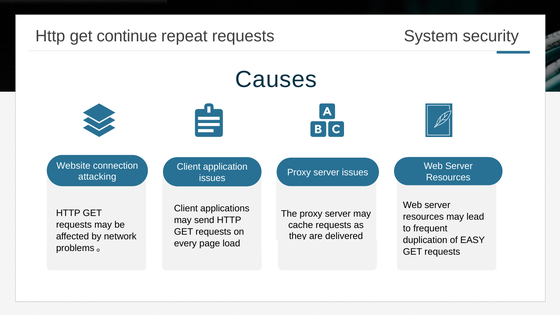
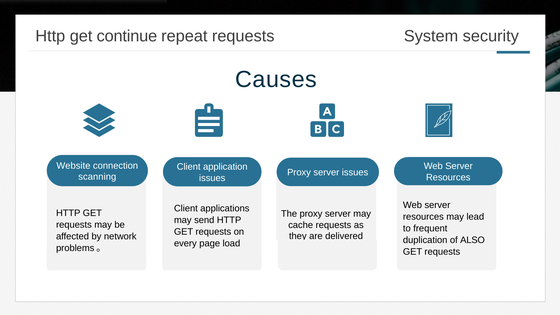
attacking: attacking -> scanning (97, 177)
EASY: EASY -> ALSO (473, 240)
